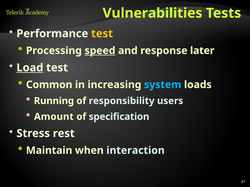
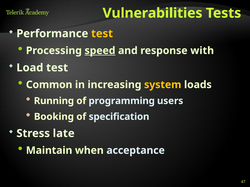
later: later -> with (202, 51)
Load underline: present -> none (30, 68)
system colour: light blue -> yellow (163, 85)
responsibility: responsibility -> programming (122, 101)
Amount: Amount -> Booking (54, 117)
rest: rest -> late (64, 134)
interaction: interaction -> acceptance (136, 151)
